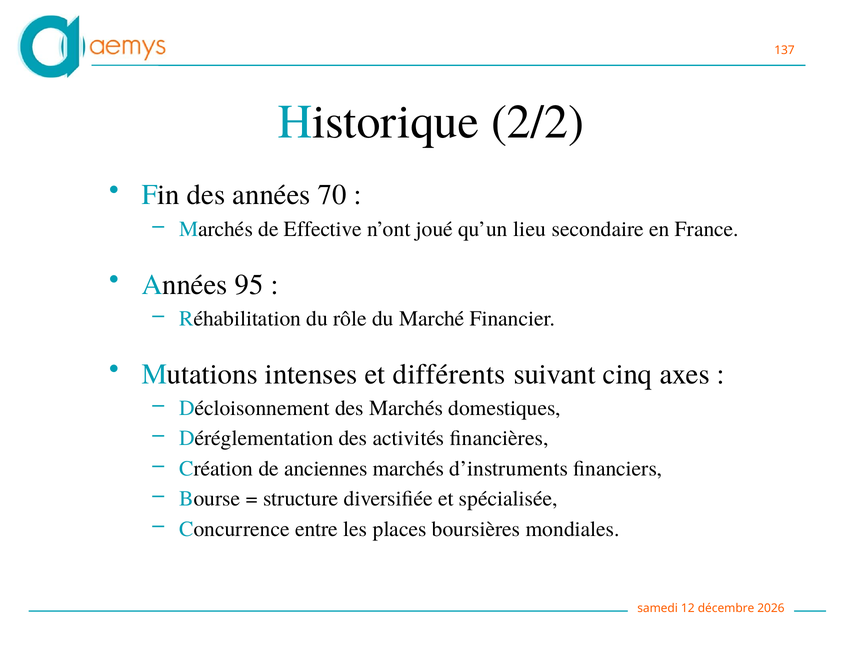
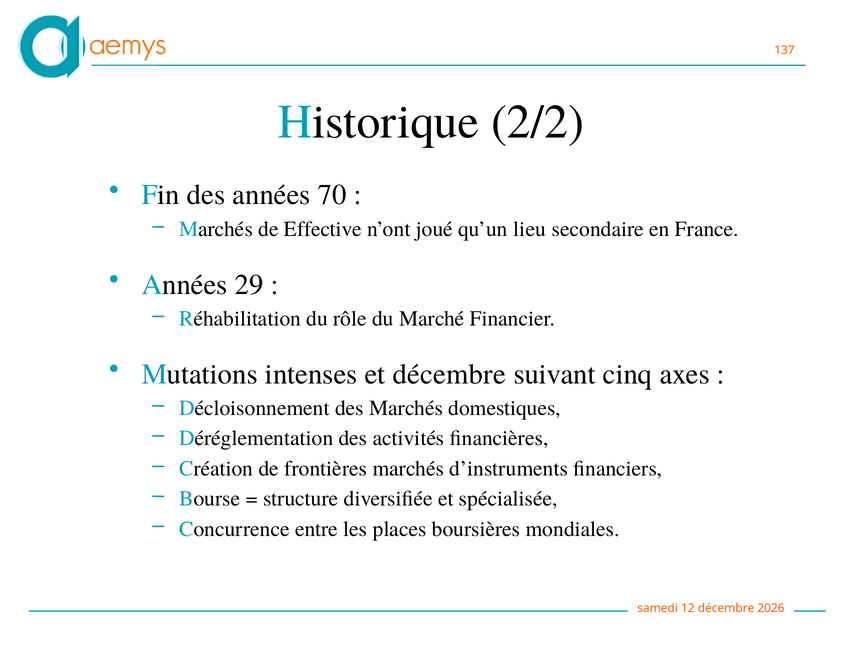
95: 95 -> 29 (249, 284)
et différents: différents -> décembre (449, 374)
anciennes: anciennes -> frontières (326, 468)
